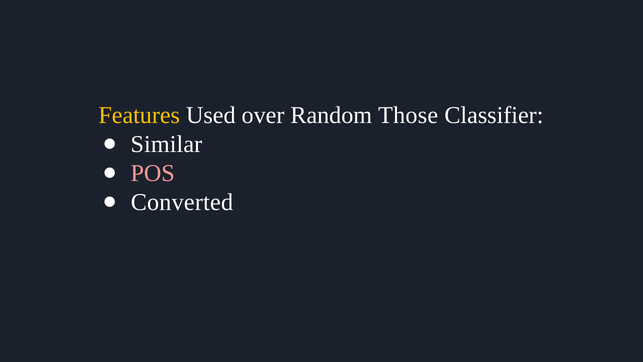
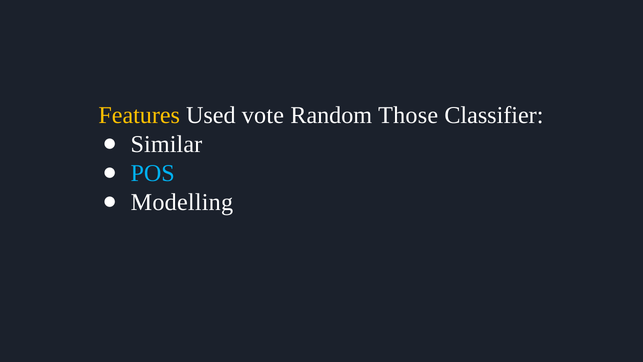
over: over -> vote (263, 115)
POS colour: pink -> light blue (153, 173)
Converted: Converted -> Modelling (182, 202)
